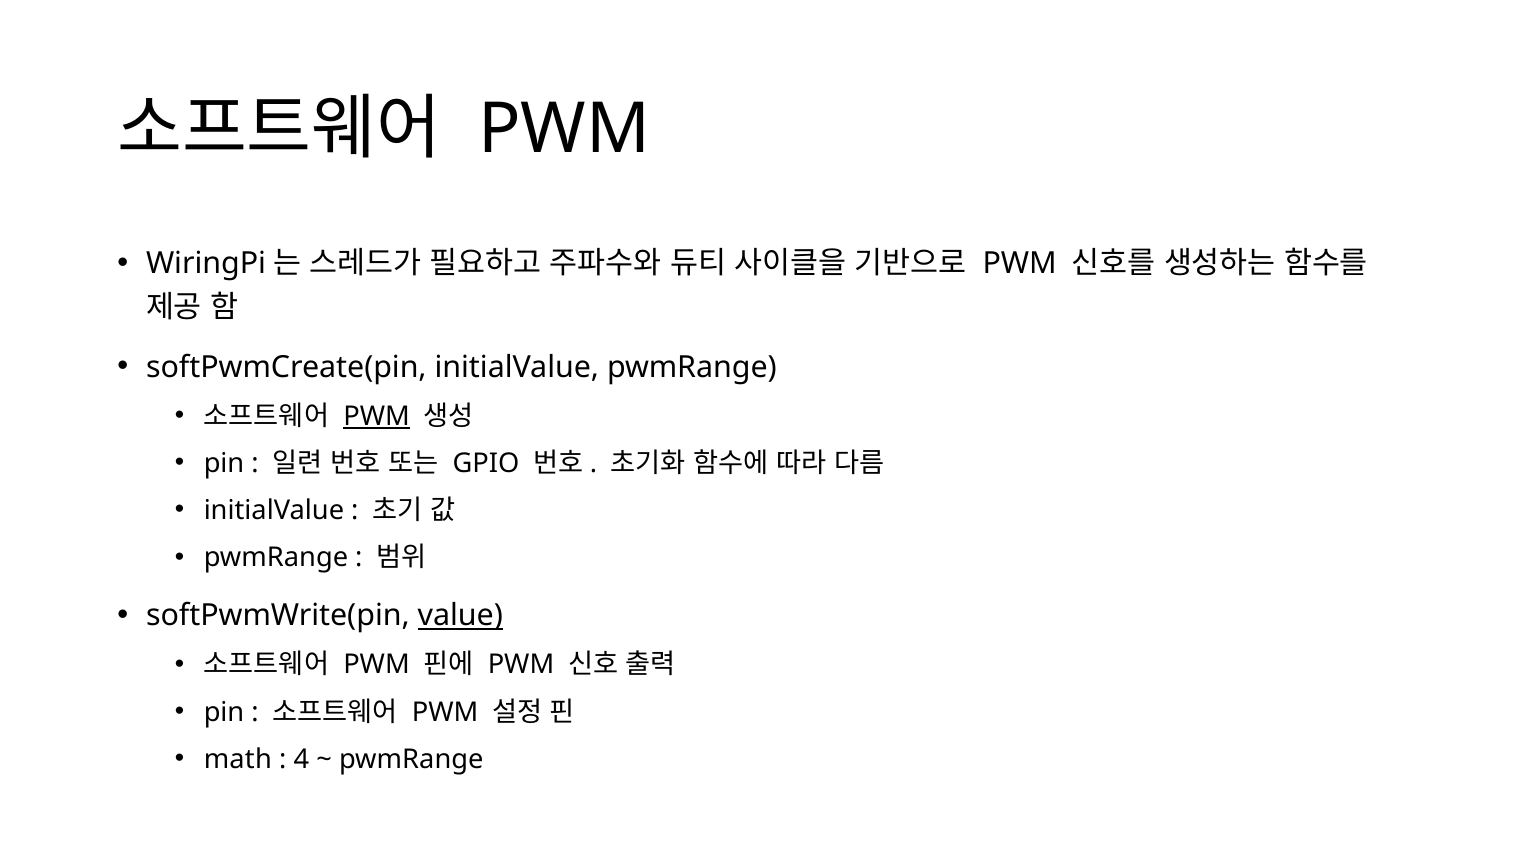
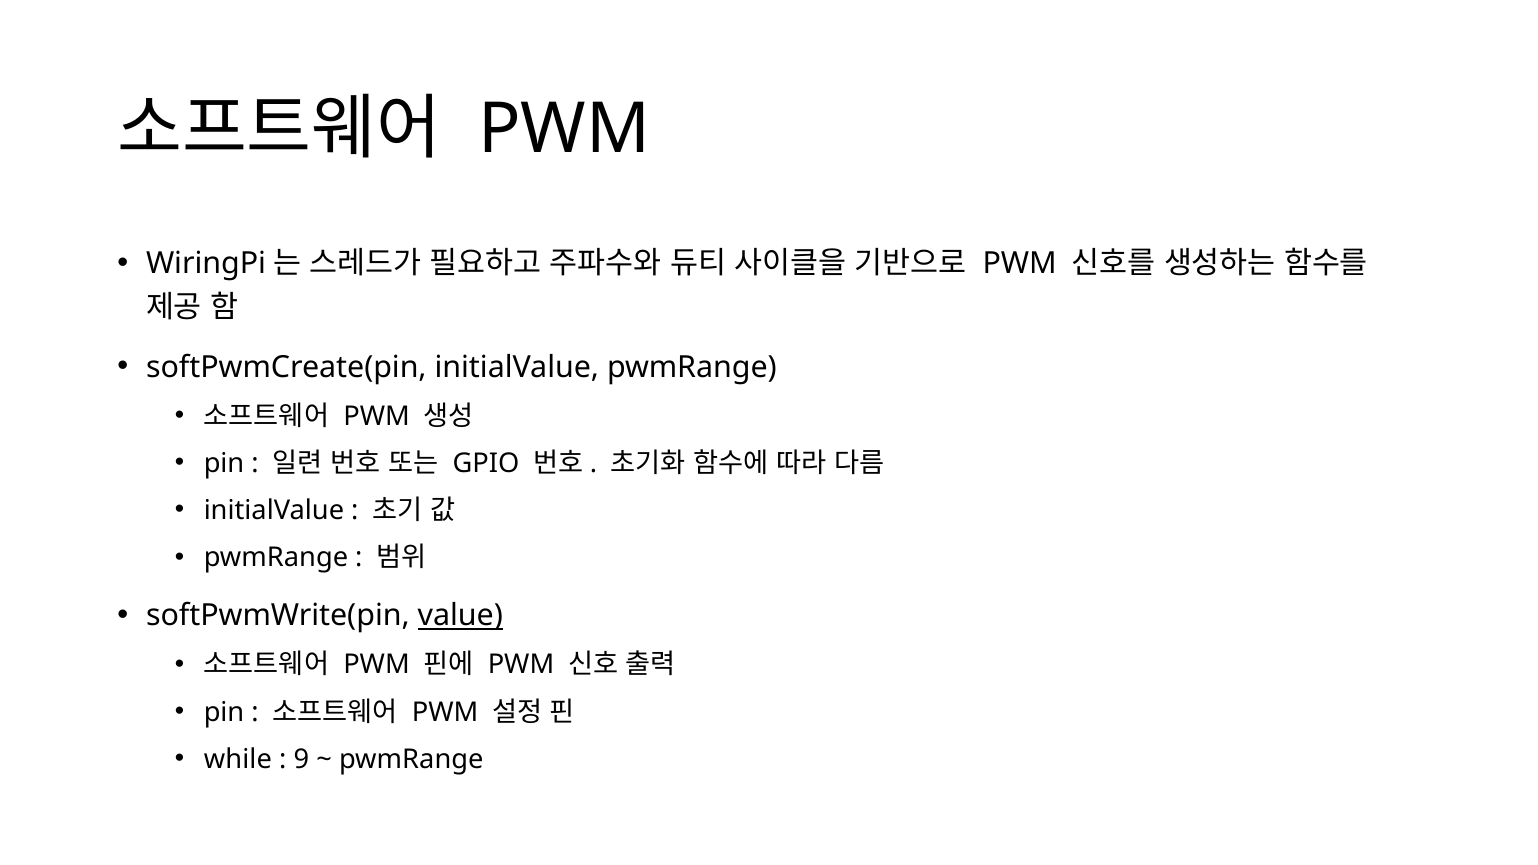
PWM underline: present -> none (377, 416)
math: math -> while (238, 759)
4: 4 -> 9 (301, 759)
